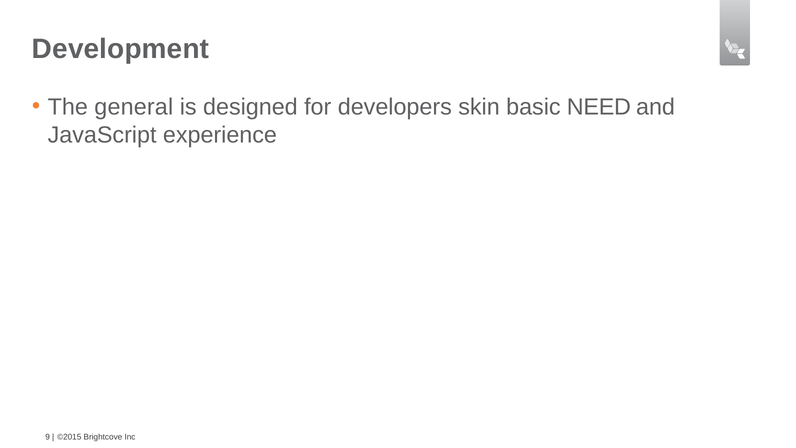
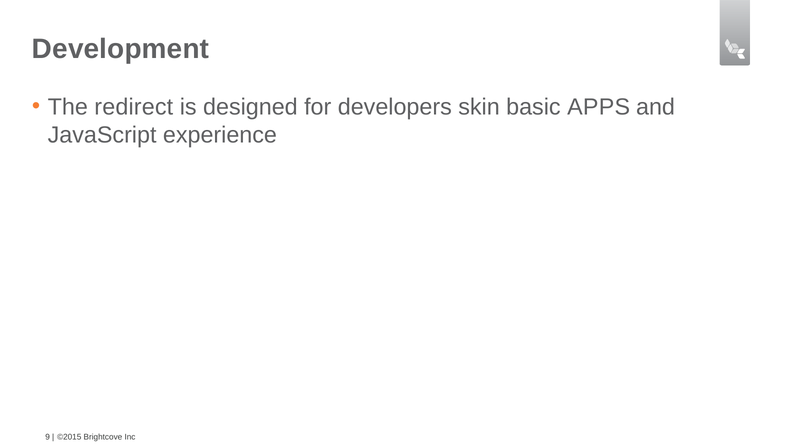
general: general -> redirect (134, 107)
NEED: NEED -> APPS (599, 107)
